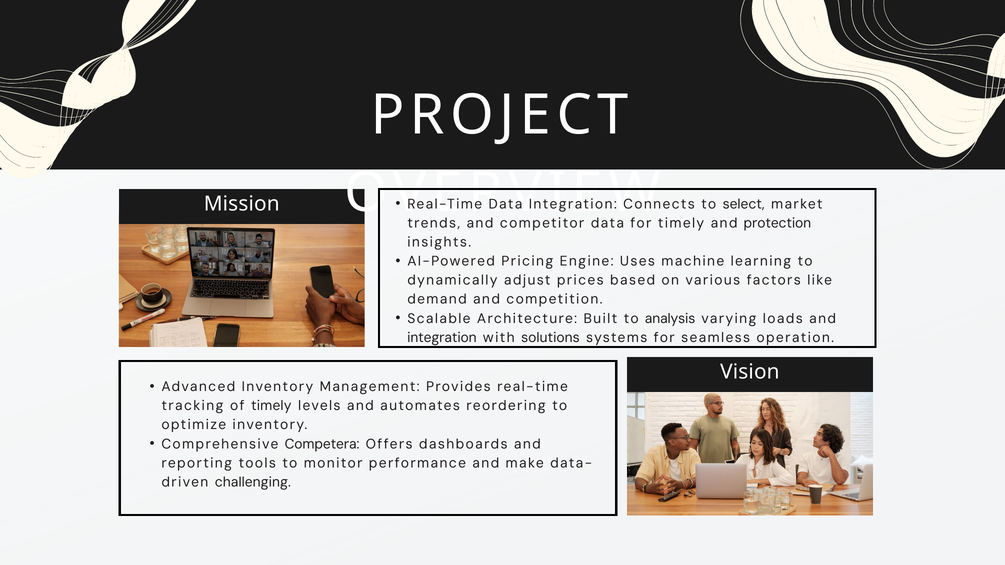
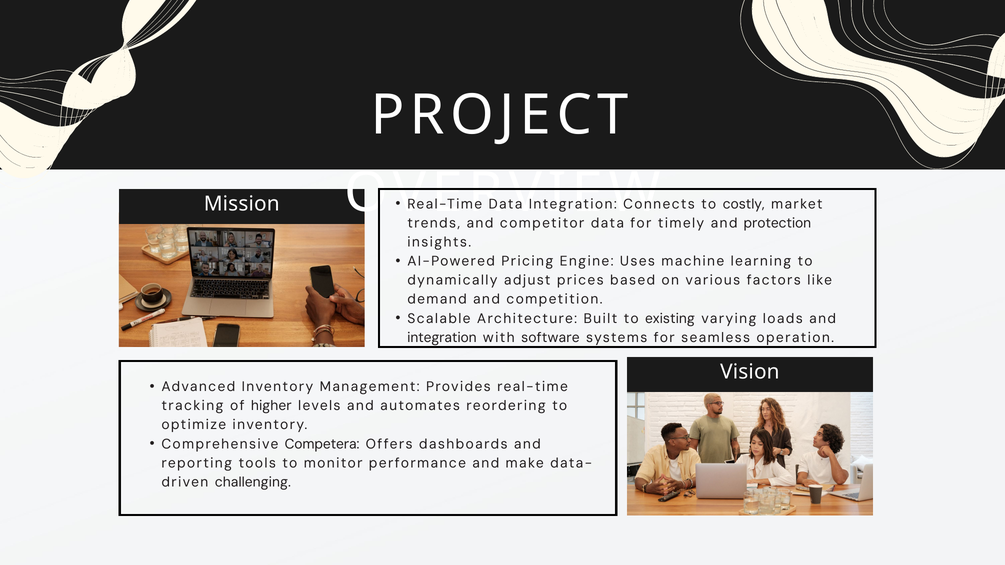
select: select -> costly (744, 204)
analysis: analysis -> existing (670, 319)
solutions: solutions -> software (550, 338)
of timely: timely -> higher (271, 406)
